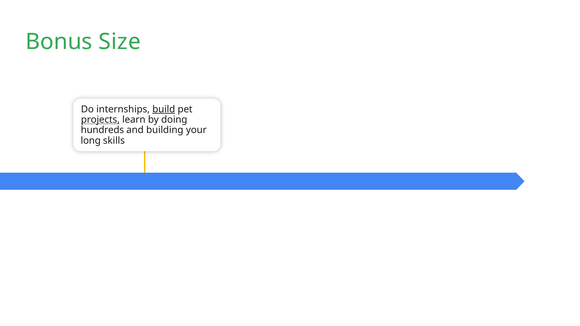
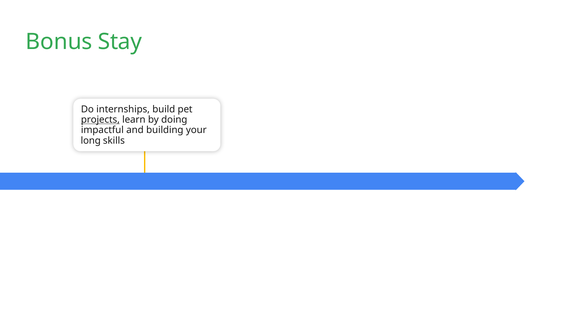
Size: Size -> Stay (120, 42)
build underline: present -> none (164, 109)
hundreds: hundreds -> impactful (102, 130)
